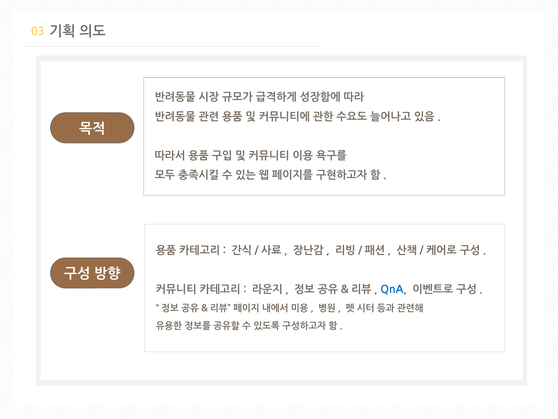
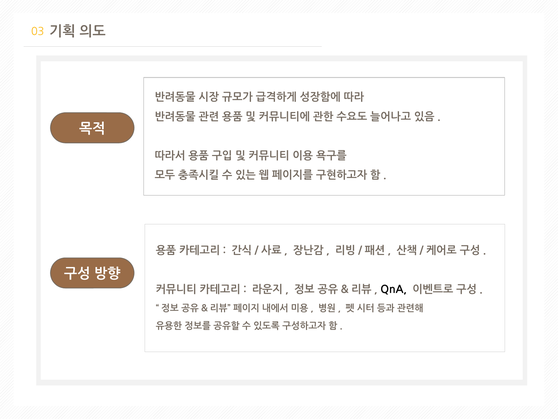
QnA colour: blue -> black (394, 289)
